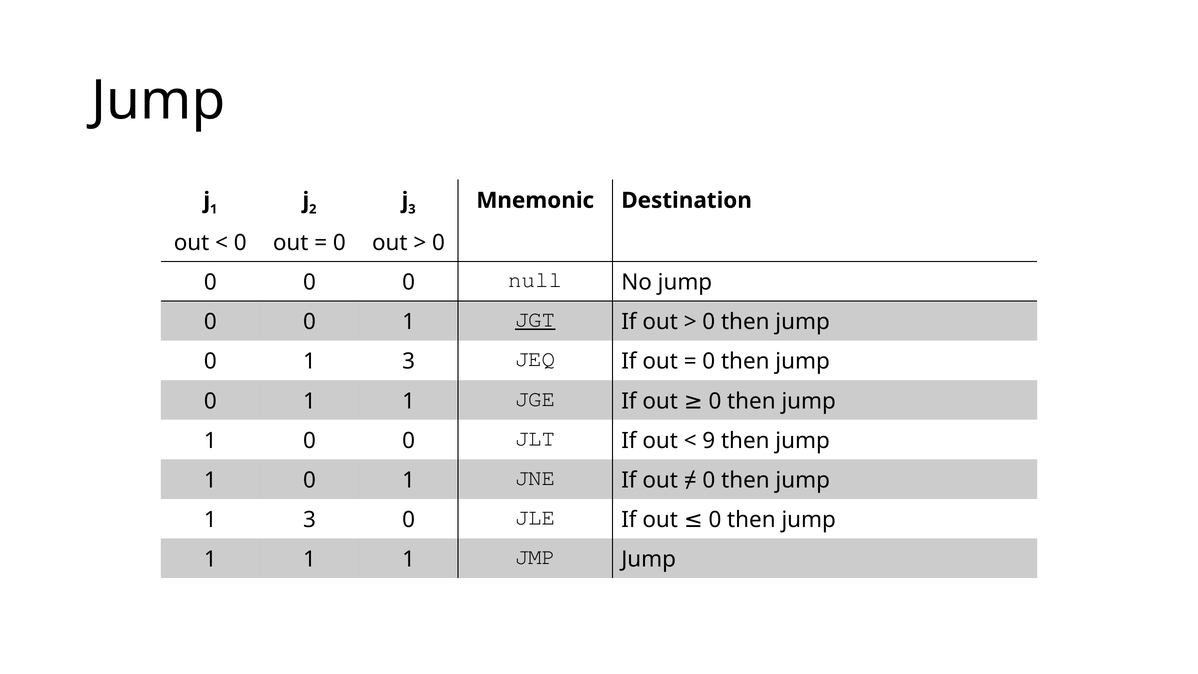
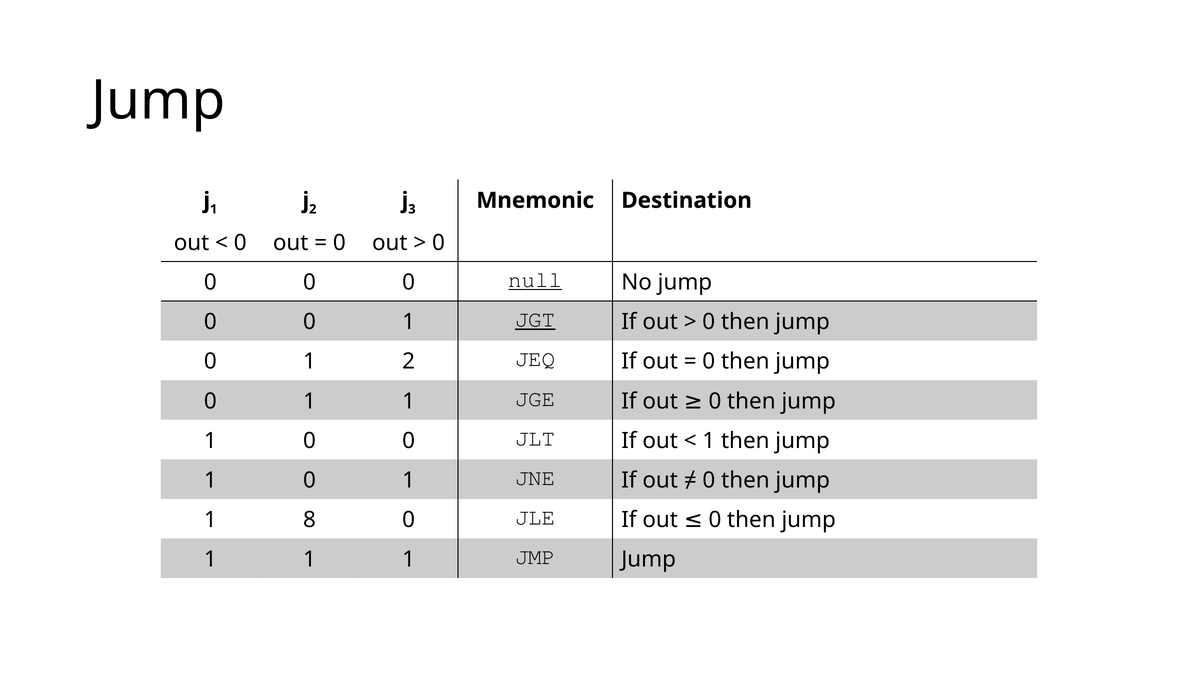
null underline: none -> present (535, 280)
0 1 3: 3 -> 2 (409, 361)
9: 9 -> 1 (709, 441)
3: 3 -> 8 (310, 520)
